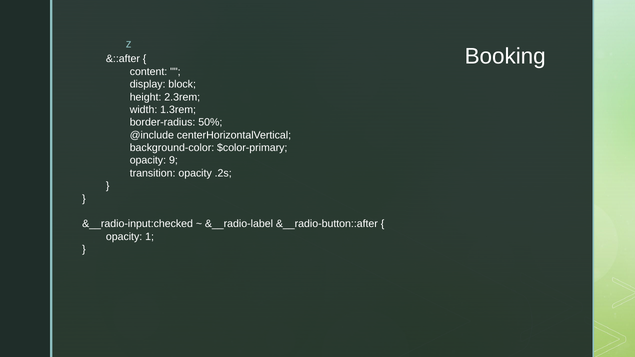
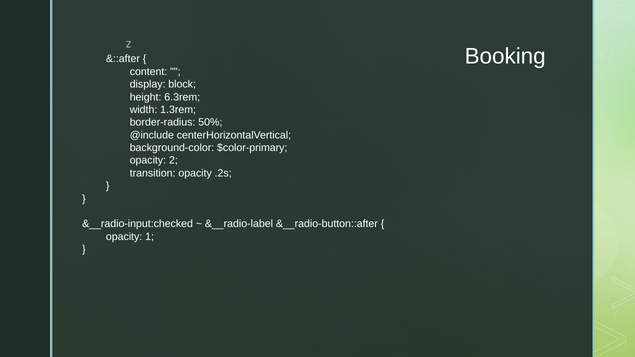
2.3rem: 2.3rem -> 6.3rem (182, 97)
9: 9 -> 2 (173, 161)
